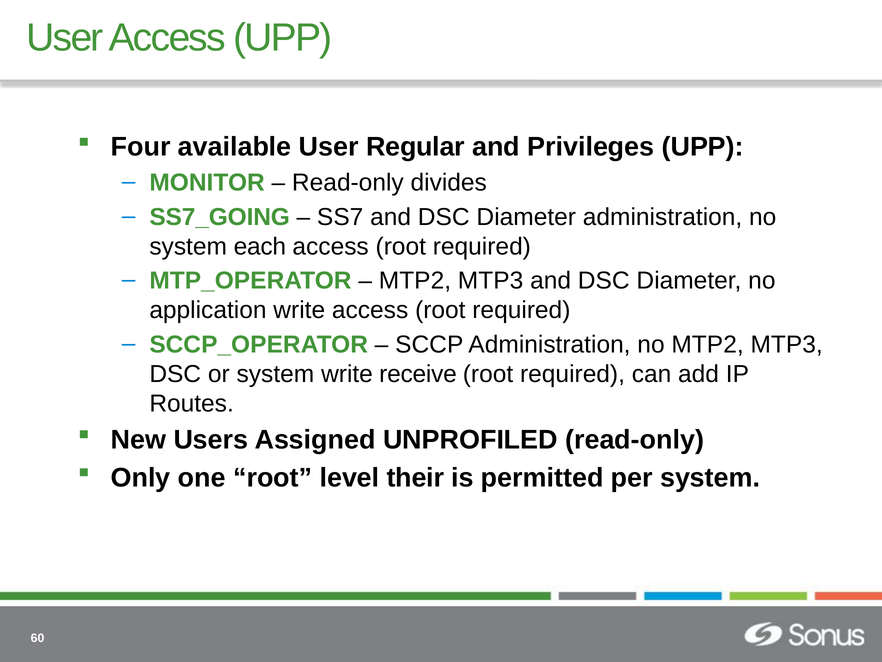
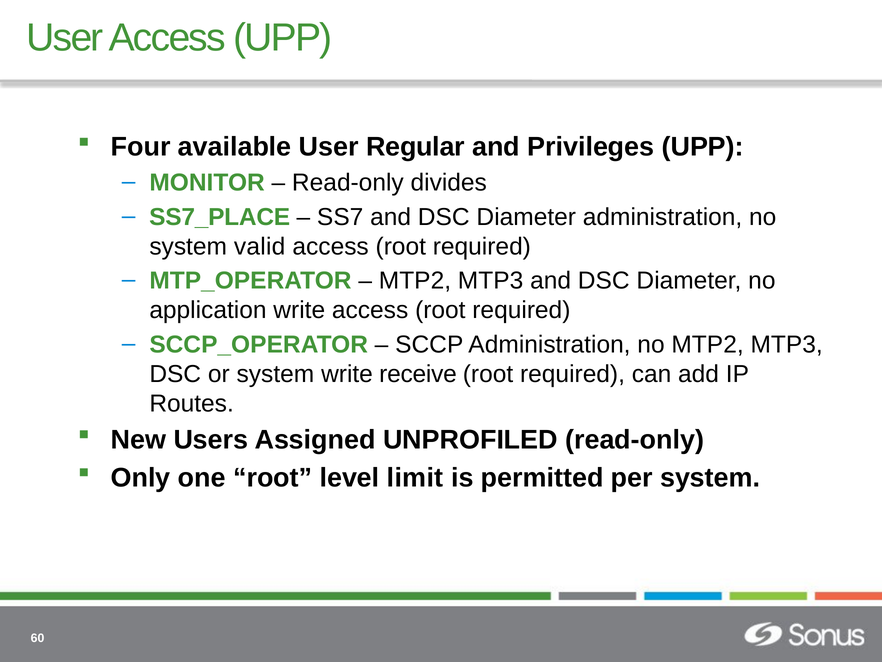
SS7_GOING: SS7_GOING -> SS7_PLACE (220, 217)
each: each -> valid (260, 246)
their: their -> limit (415, 477)
